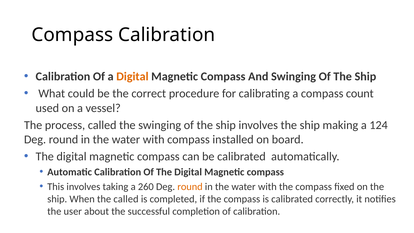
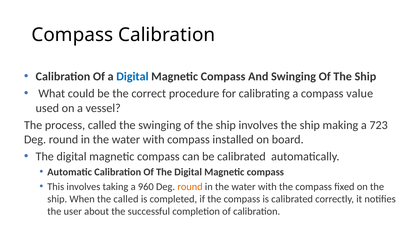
Digital colour: orange -> blue (132, 76)
count: count -> value (360, 94)
124: 124 -> 723 (379, 125)
260: 260 -> 960 (146, 187)
